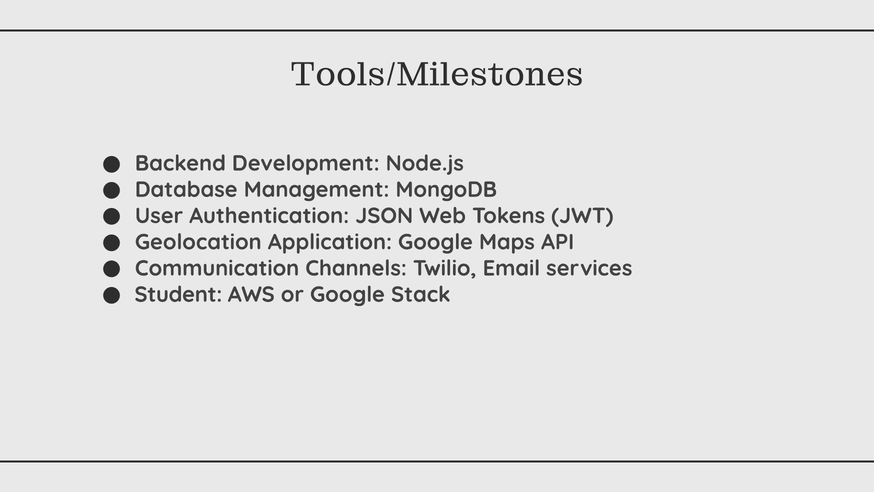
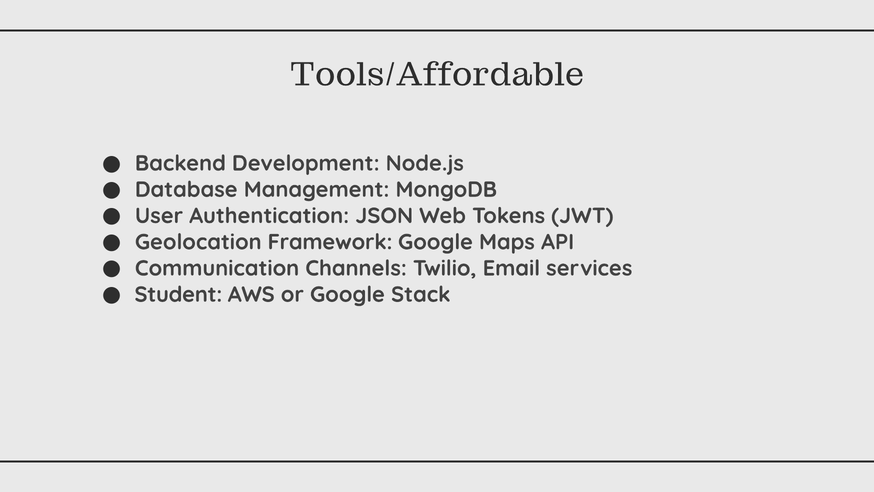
Tools/Milestones: Tools/Milestones -> Tools/Affordable (437, 74)
Application: Application -> Framework (330, 242)
